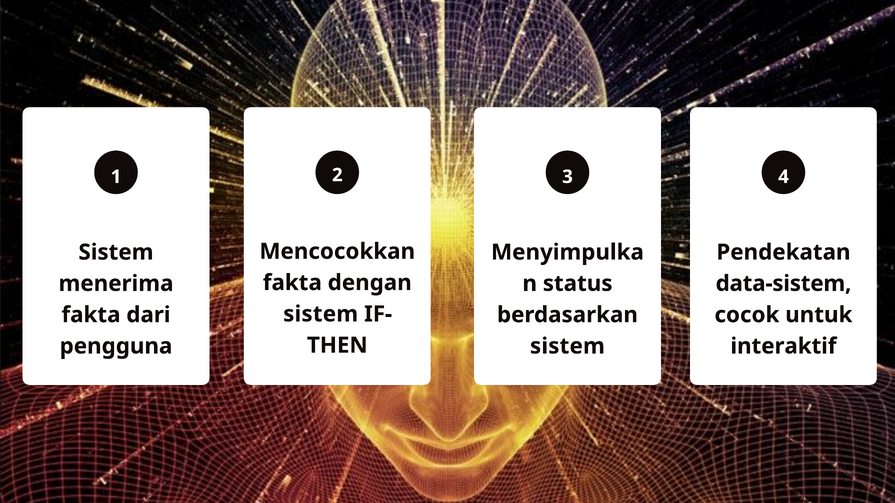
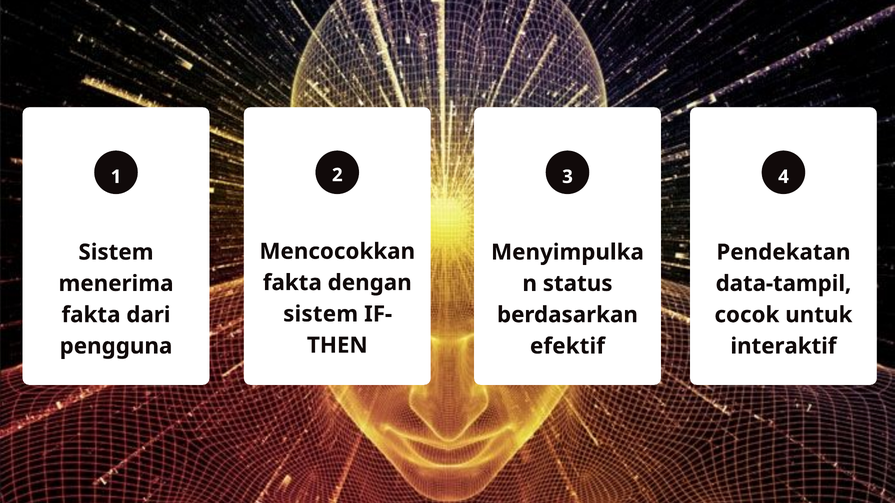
data-sistem: data-sistem -> data-tampil (783, 284)
sistem: sistem -> efektif (567, 346)
